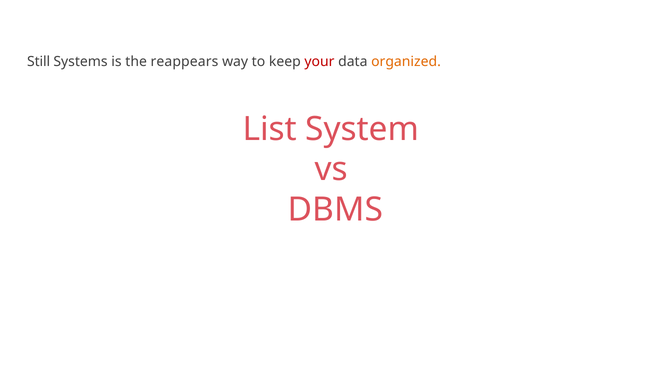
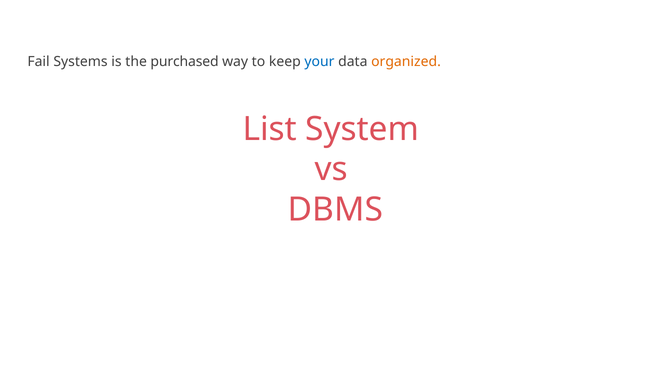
Still: Still -> Fail (39, 62)
reappears: reappears -> purchased (185, 62)
your colour: red -> blue (319, 62)
